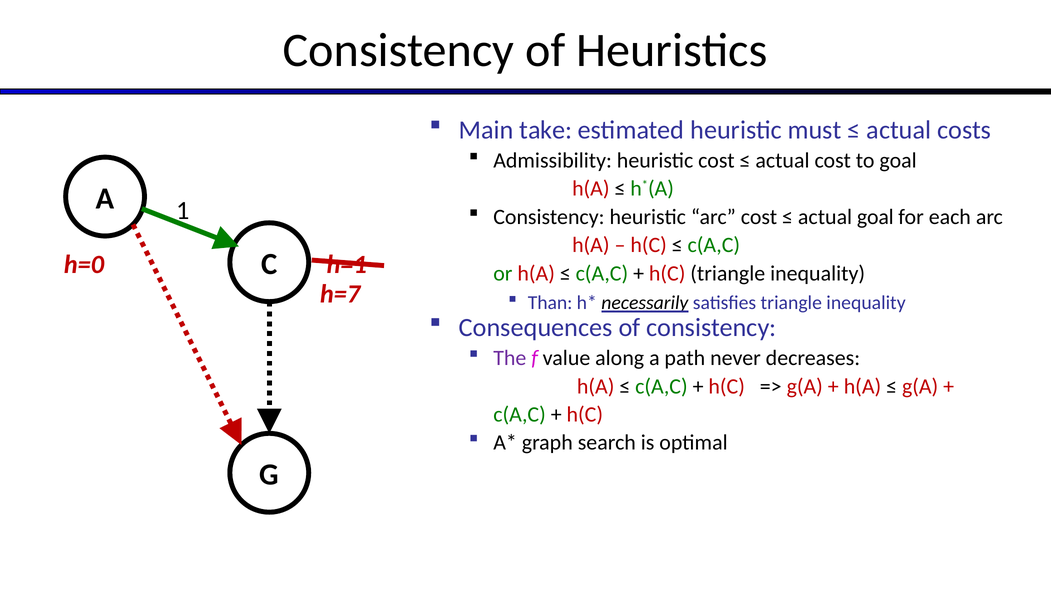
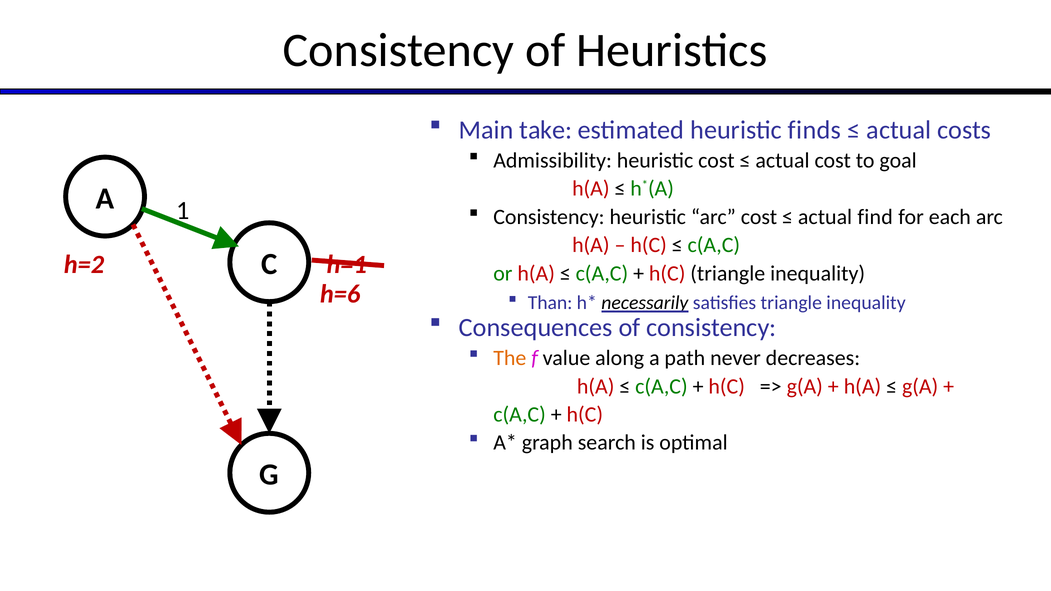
must: must -> finds (814, 130)
actual goal: goal -> find (875, 217)
h=0: h=0 -> h=2 (84, 265)
h=7: h=7 -> h=6 (340, 294)
The colour: purple -> orange (510, 358)
